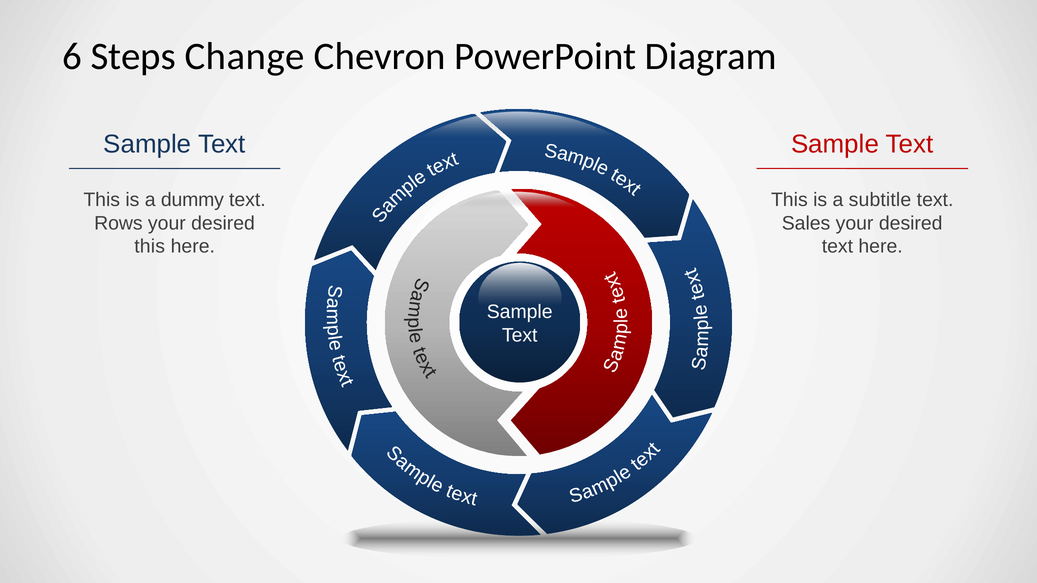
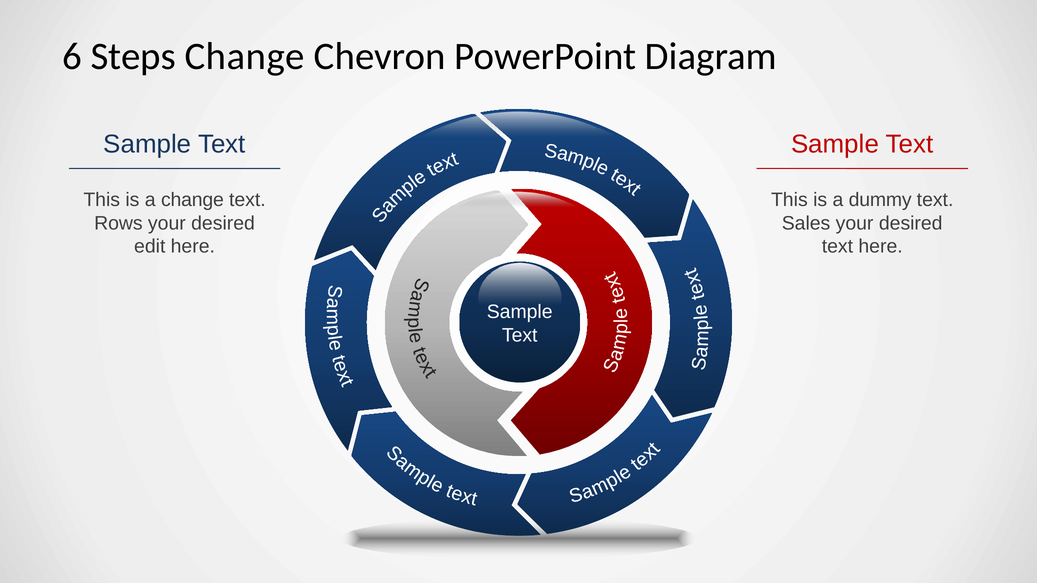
a dummy: dummy -> change (192, 200)
subtitle: subtitle -> dummy (880, 200)
this: this -> edit (150, 247)
